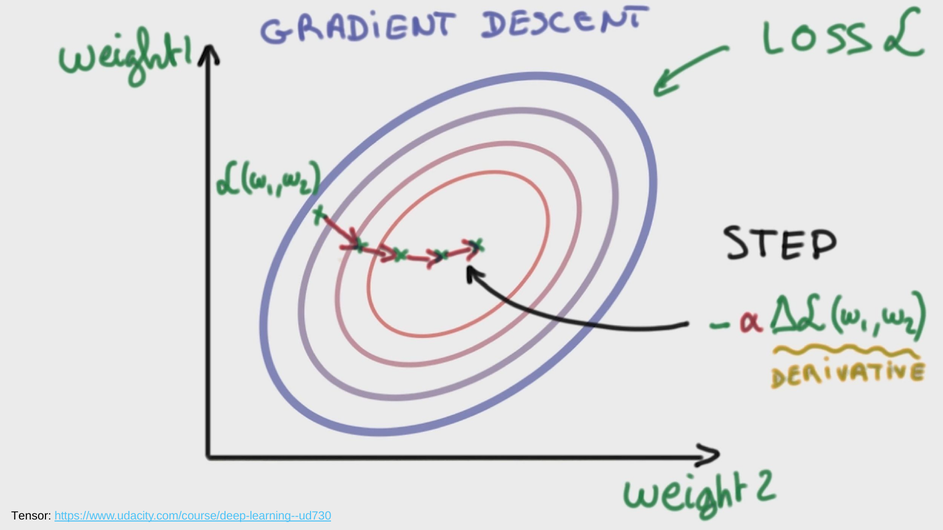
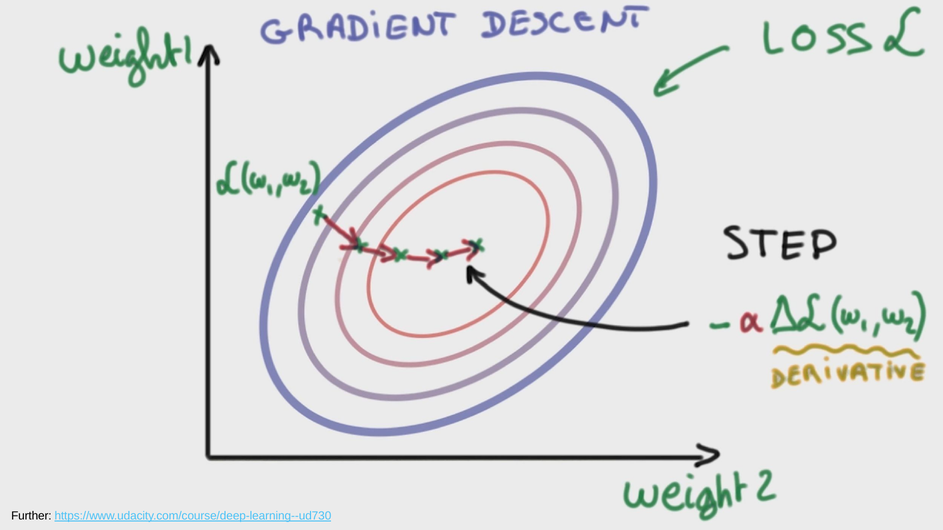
Tensor: Tensor -> Further (31, 516)
